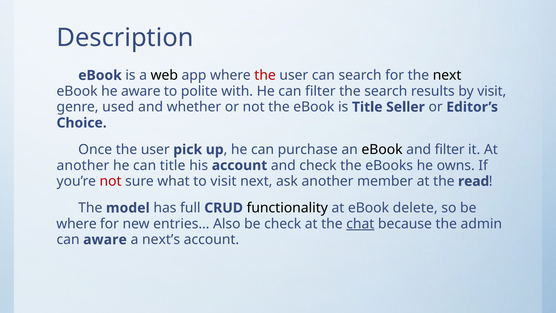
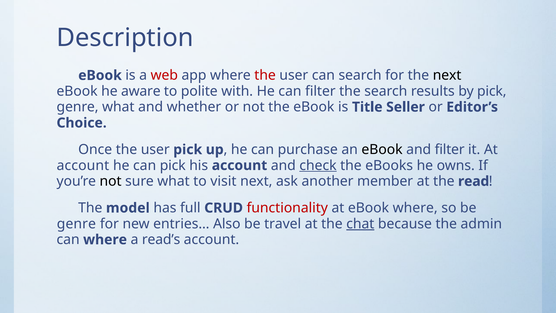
web colour: black -> red (164, 75)
by visit: visit -> pick (492, 91)
genre used: used -> what (118, 107)
another: another -> account (83, 165)
can title: title -> pick (173, 165)
check underline: none -> present (318, 165)
not colour: red -> black (111, 181)
functionality colour: black -> red (287, 208)
eBook delete: delete -> where (415, 208)
where: where -> genre (76, 224)
be check: check -> travel (283, 224)
can aware: aware -> where (105, 240)
next’s: next’s -> read’s (161, 240)
